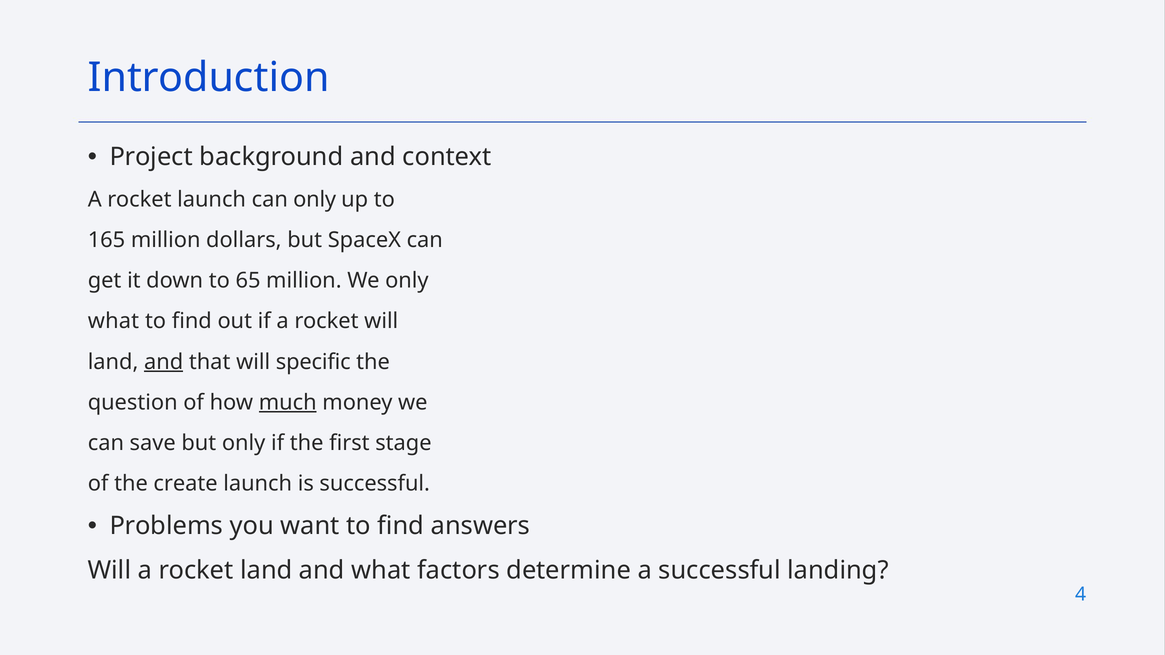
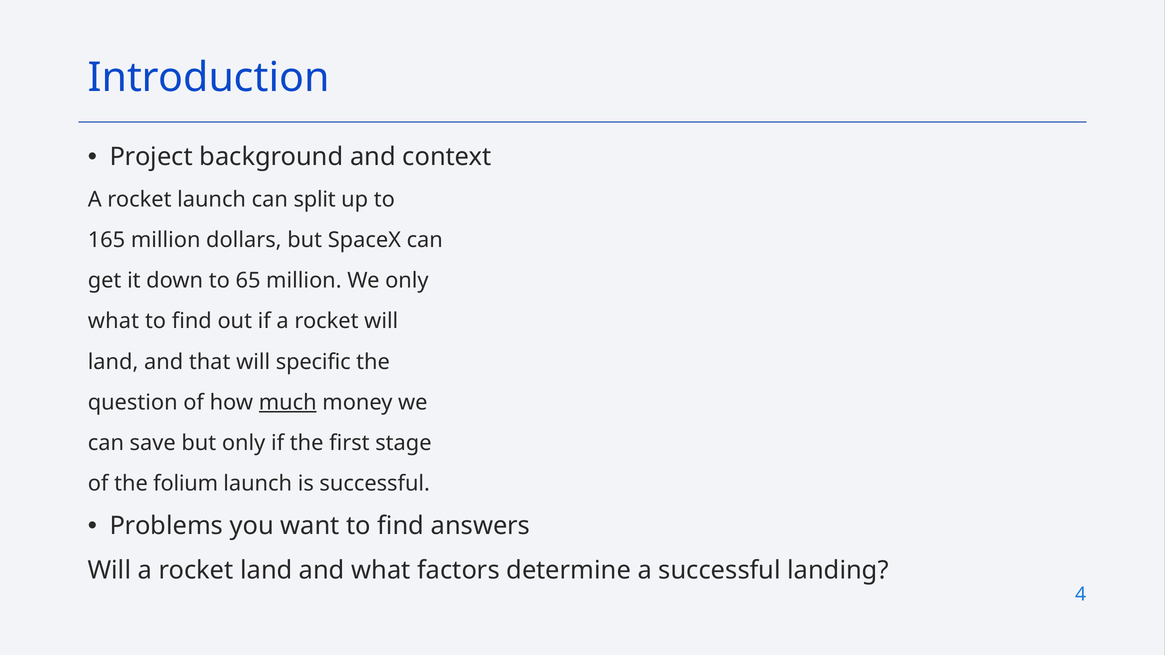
can only: only -> split (315, 200)
and underline: present -> none (164, 362)
create: create -> folium (186, 484)
